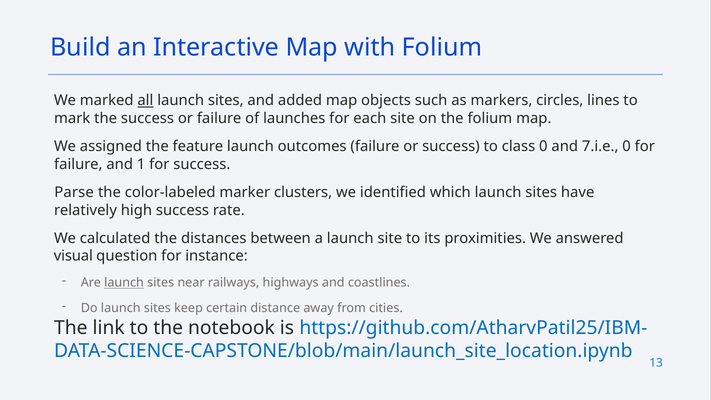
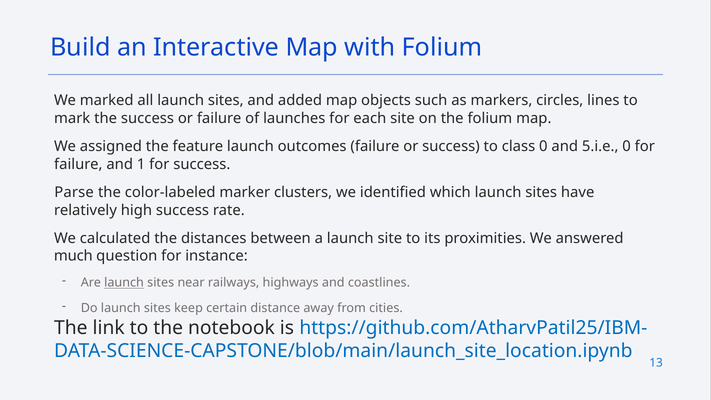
all underline: present -> none (145, 100)
7.i.e: 7.i.e -> 5.i.e (600, 146)
visual: visual -> much (73, 256)
